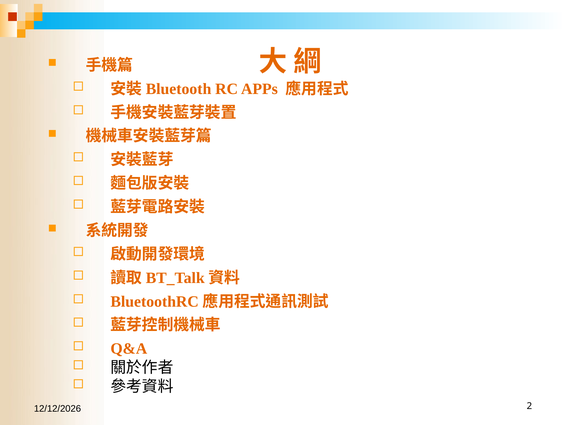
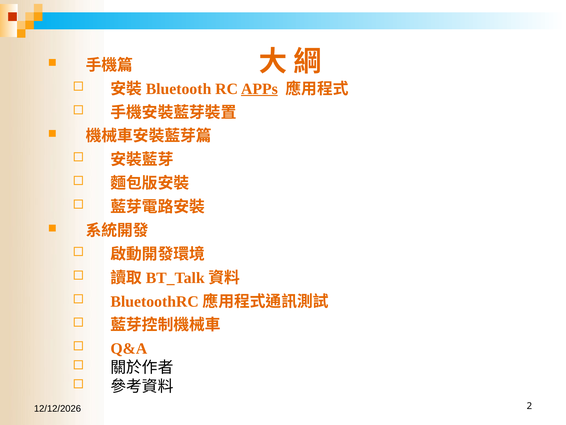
APPs underline: none -> present (259, 89)
